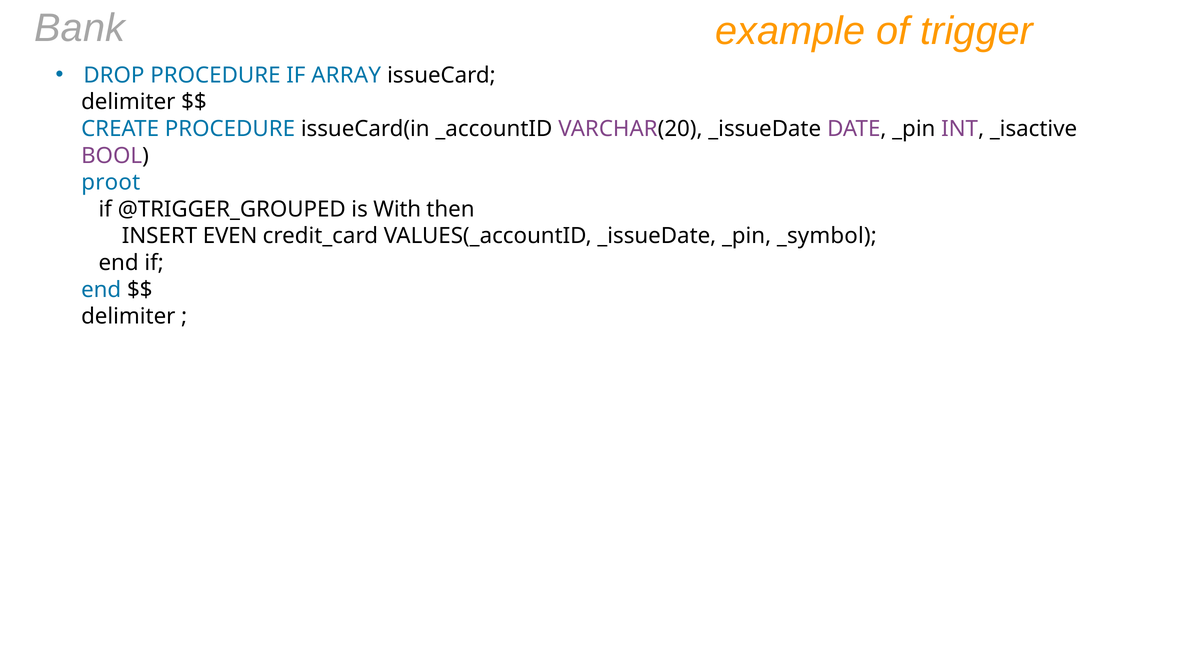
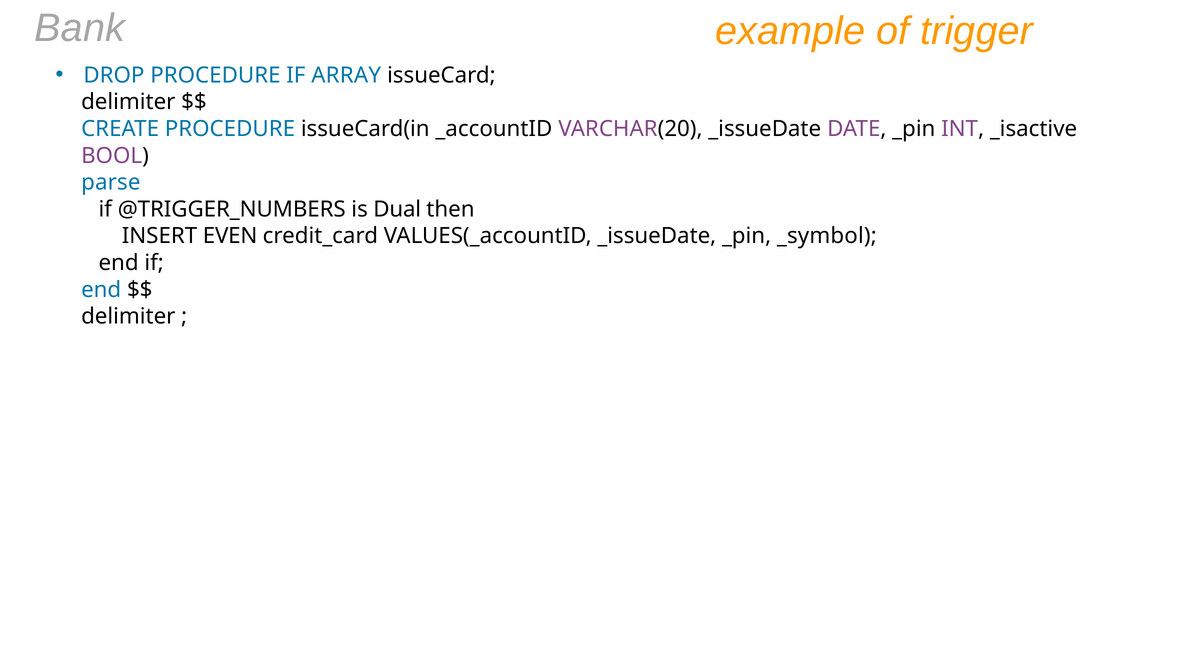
proot: proot -> parse (111, 182)
@TRIGGER_GROUPED: @TRIGGER_GROUPED -> @TRIGGER_NUMBERS (232, 209)
With: With -> Dual (397, 209)
